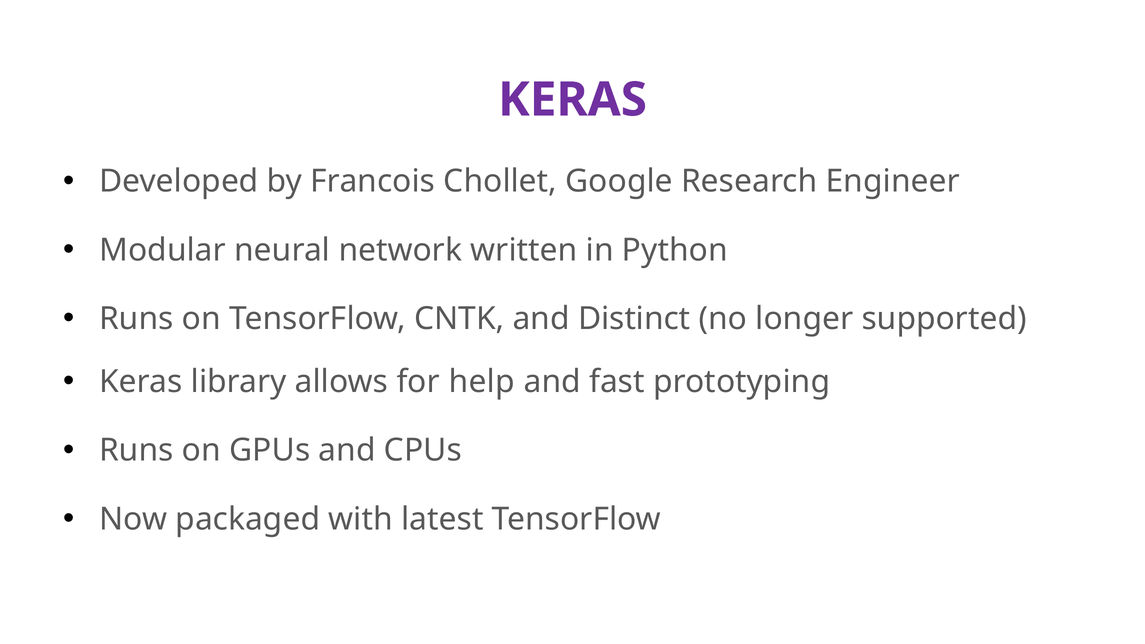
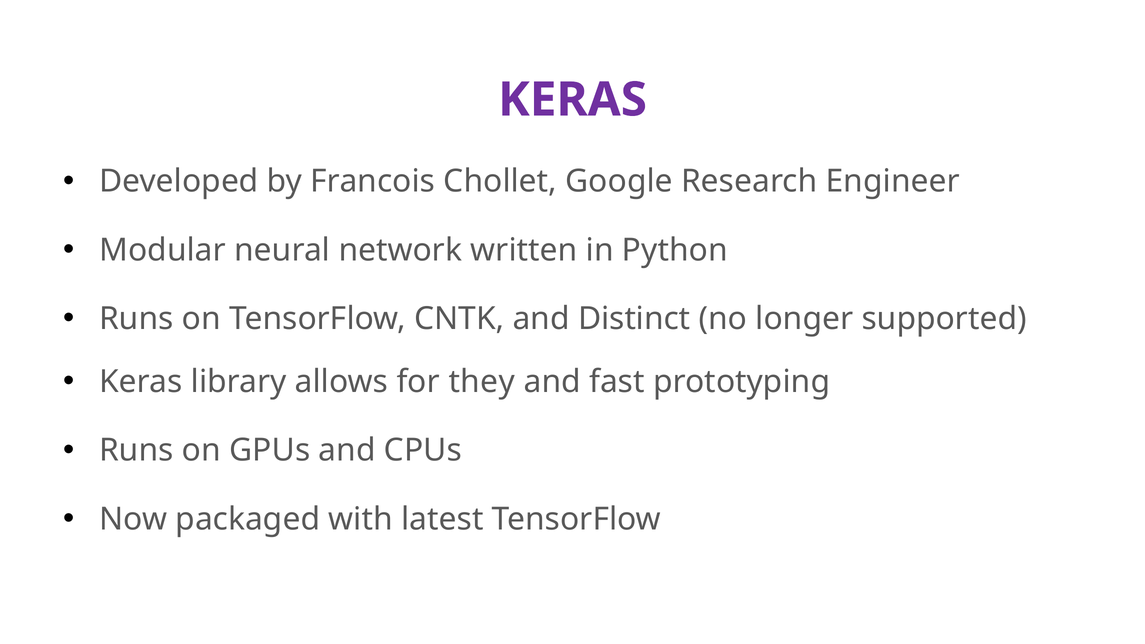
help: help -> they (482, 382)
